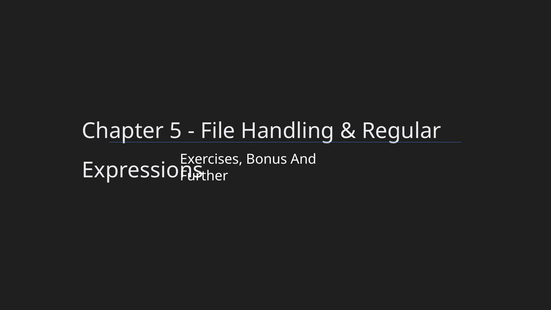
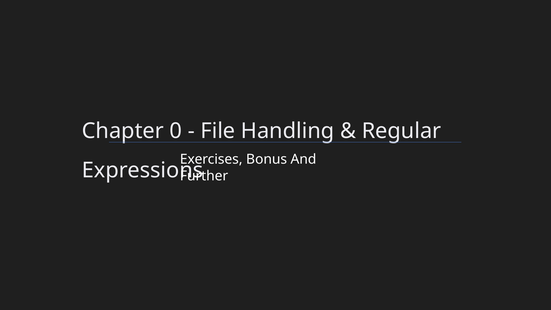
5: 5 -> 0 (176, 131)
